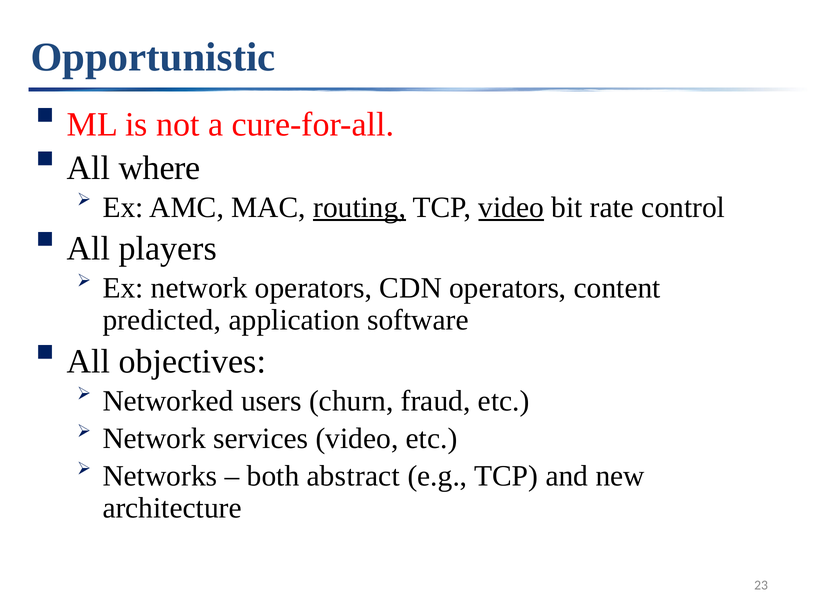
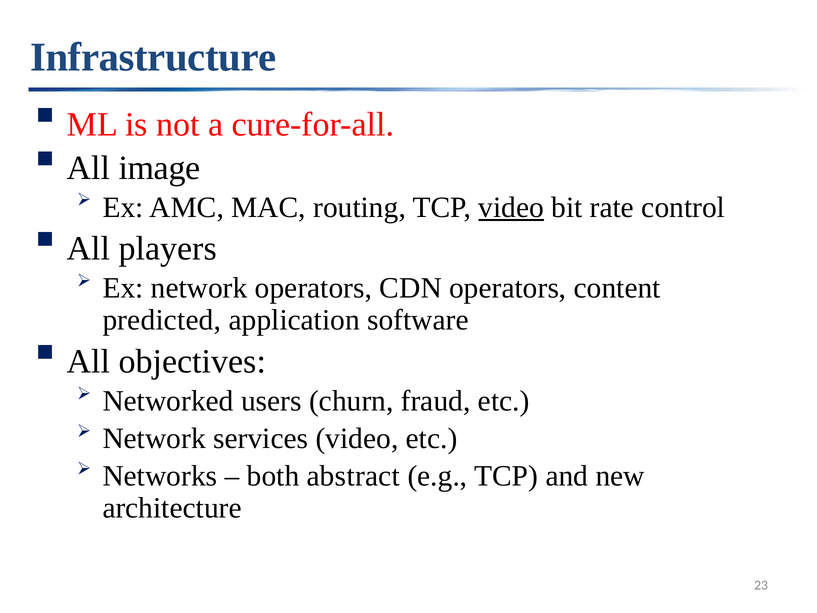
Opportunistic: Opportunistic -> Infrastructure (153, 57)
where: where -> image (159, 168)
routing underline: present -> none (360, 207)
